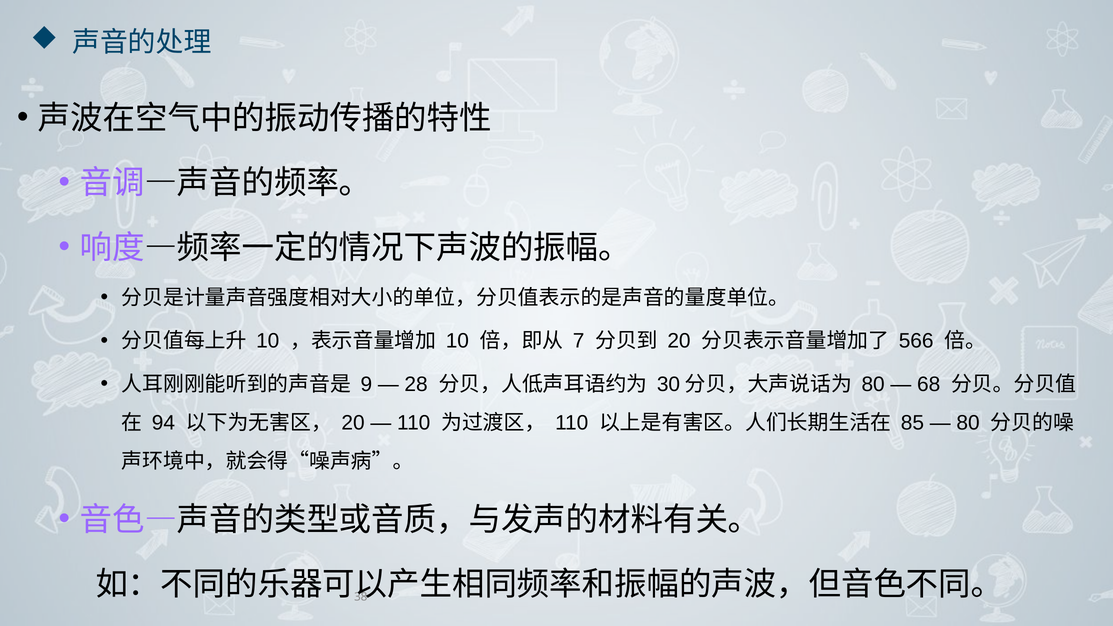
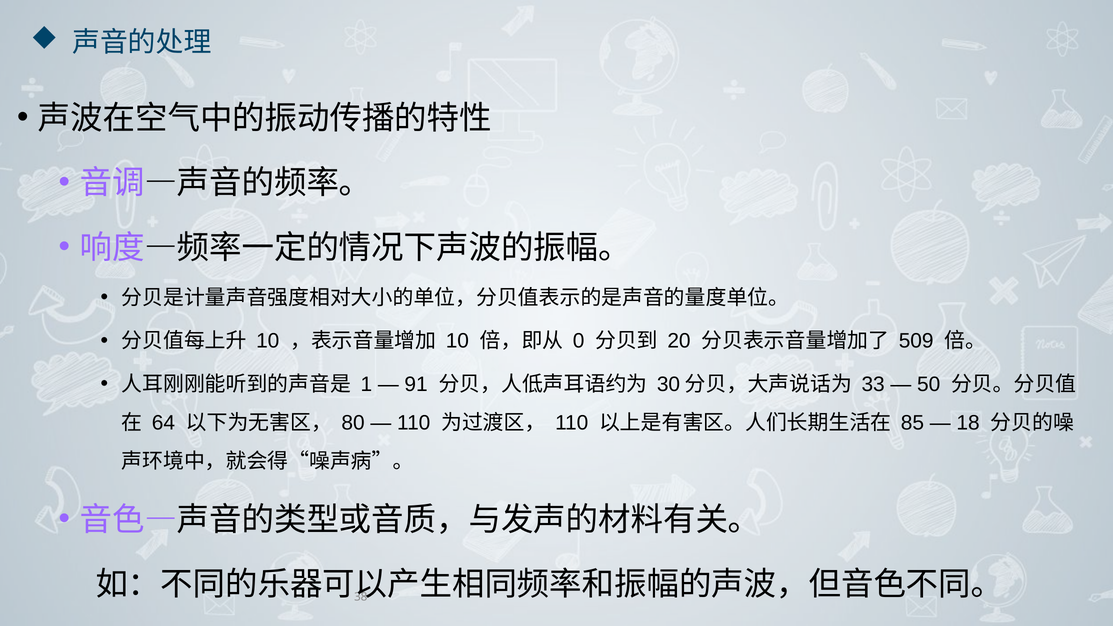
7: 7 -> 0 (579, 341)
566: 566 -> 509 (916, 341)
9: 9 -> 1 (366, 385)
28: 28 -> 91 (416, 385)
80: 80 -> 33 (873, 385)
68: 68 -> 50 (929, 385)
94: 94 -> 64 (163, 423)
20: 20 -> 80 (353, 423)
80: 80 -> 18 (968, 423)
